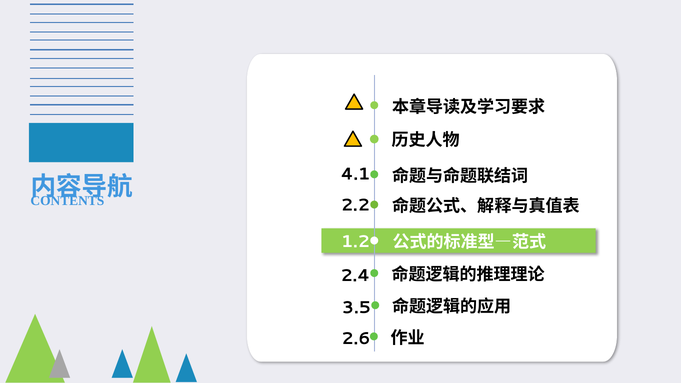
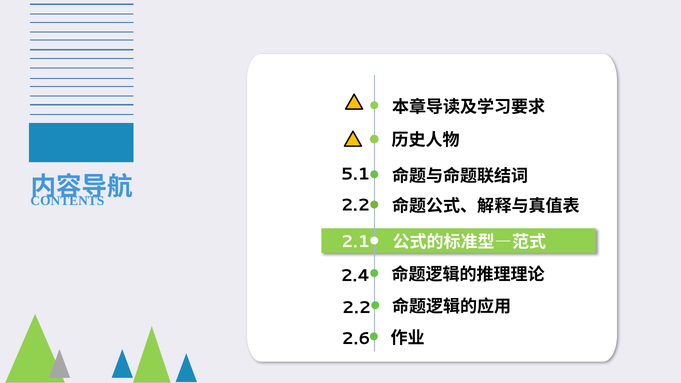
4.1: 4.1 -> 5.1 (355, 174)
1.2: 1.2 -> 2.1 (355, 242)
3.5: 3.5 -> 2.2 (356, 308)
